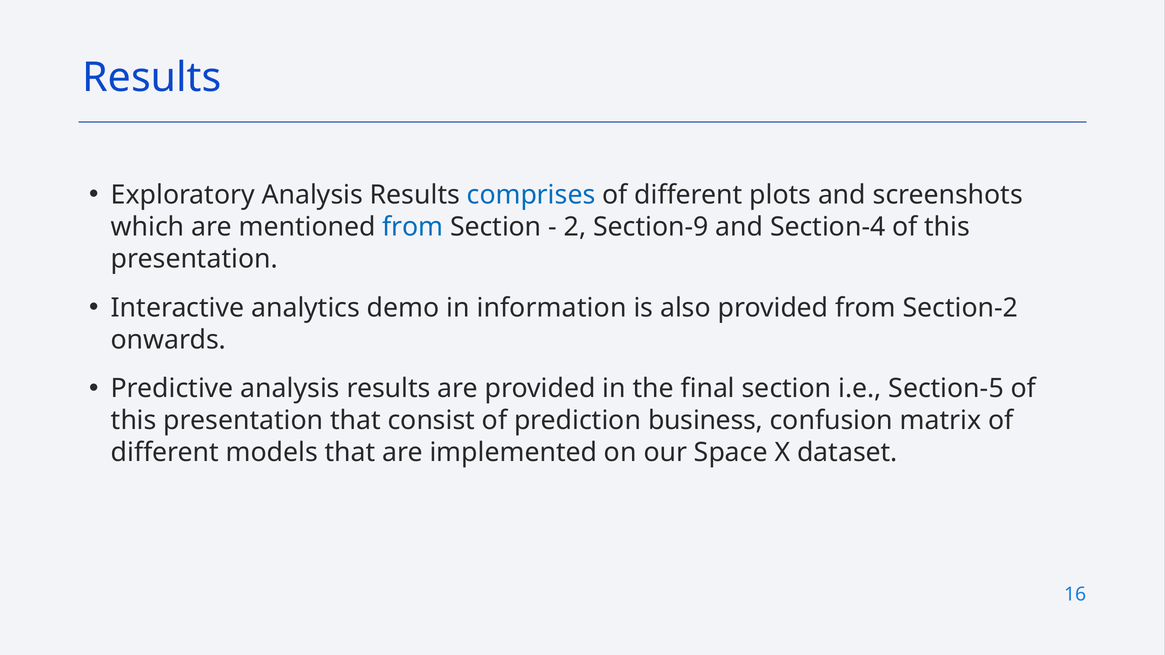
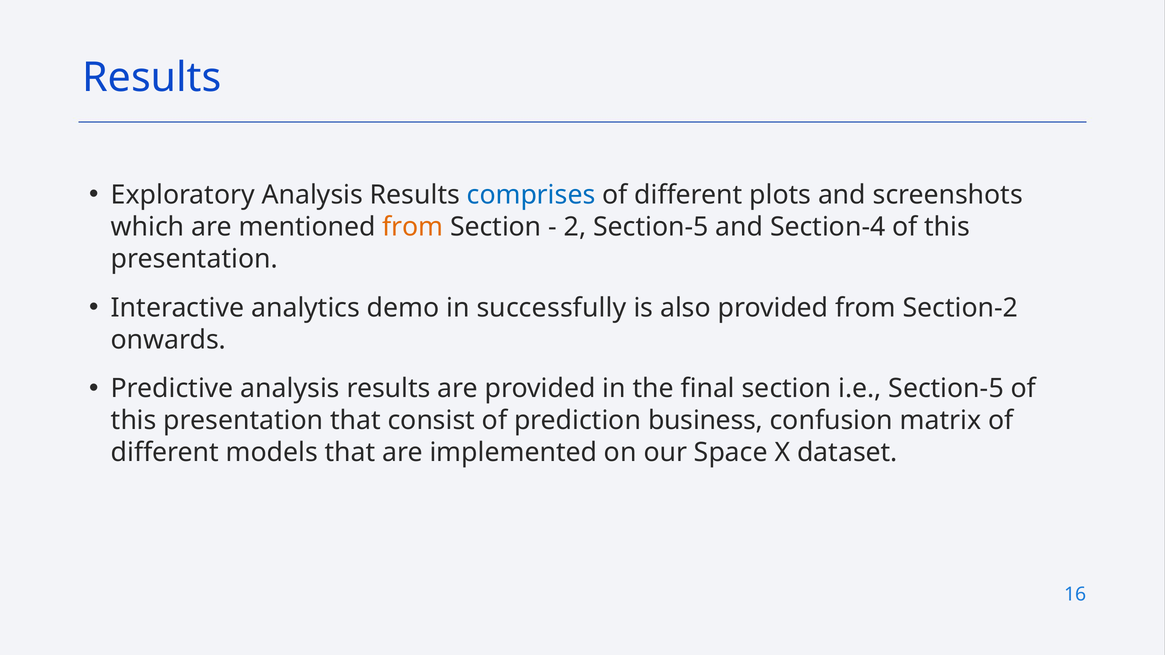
from colour: blue -> orange (413, 227)
2 Section-9: Section-9 -> Section-5 (651, 227)
information: information -> successfully (552, 308)
